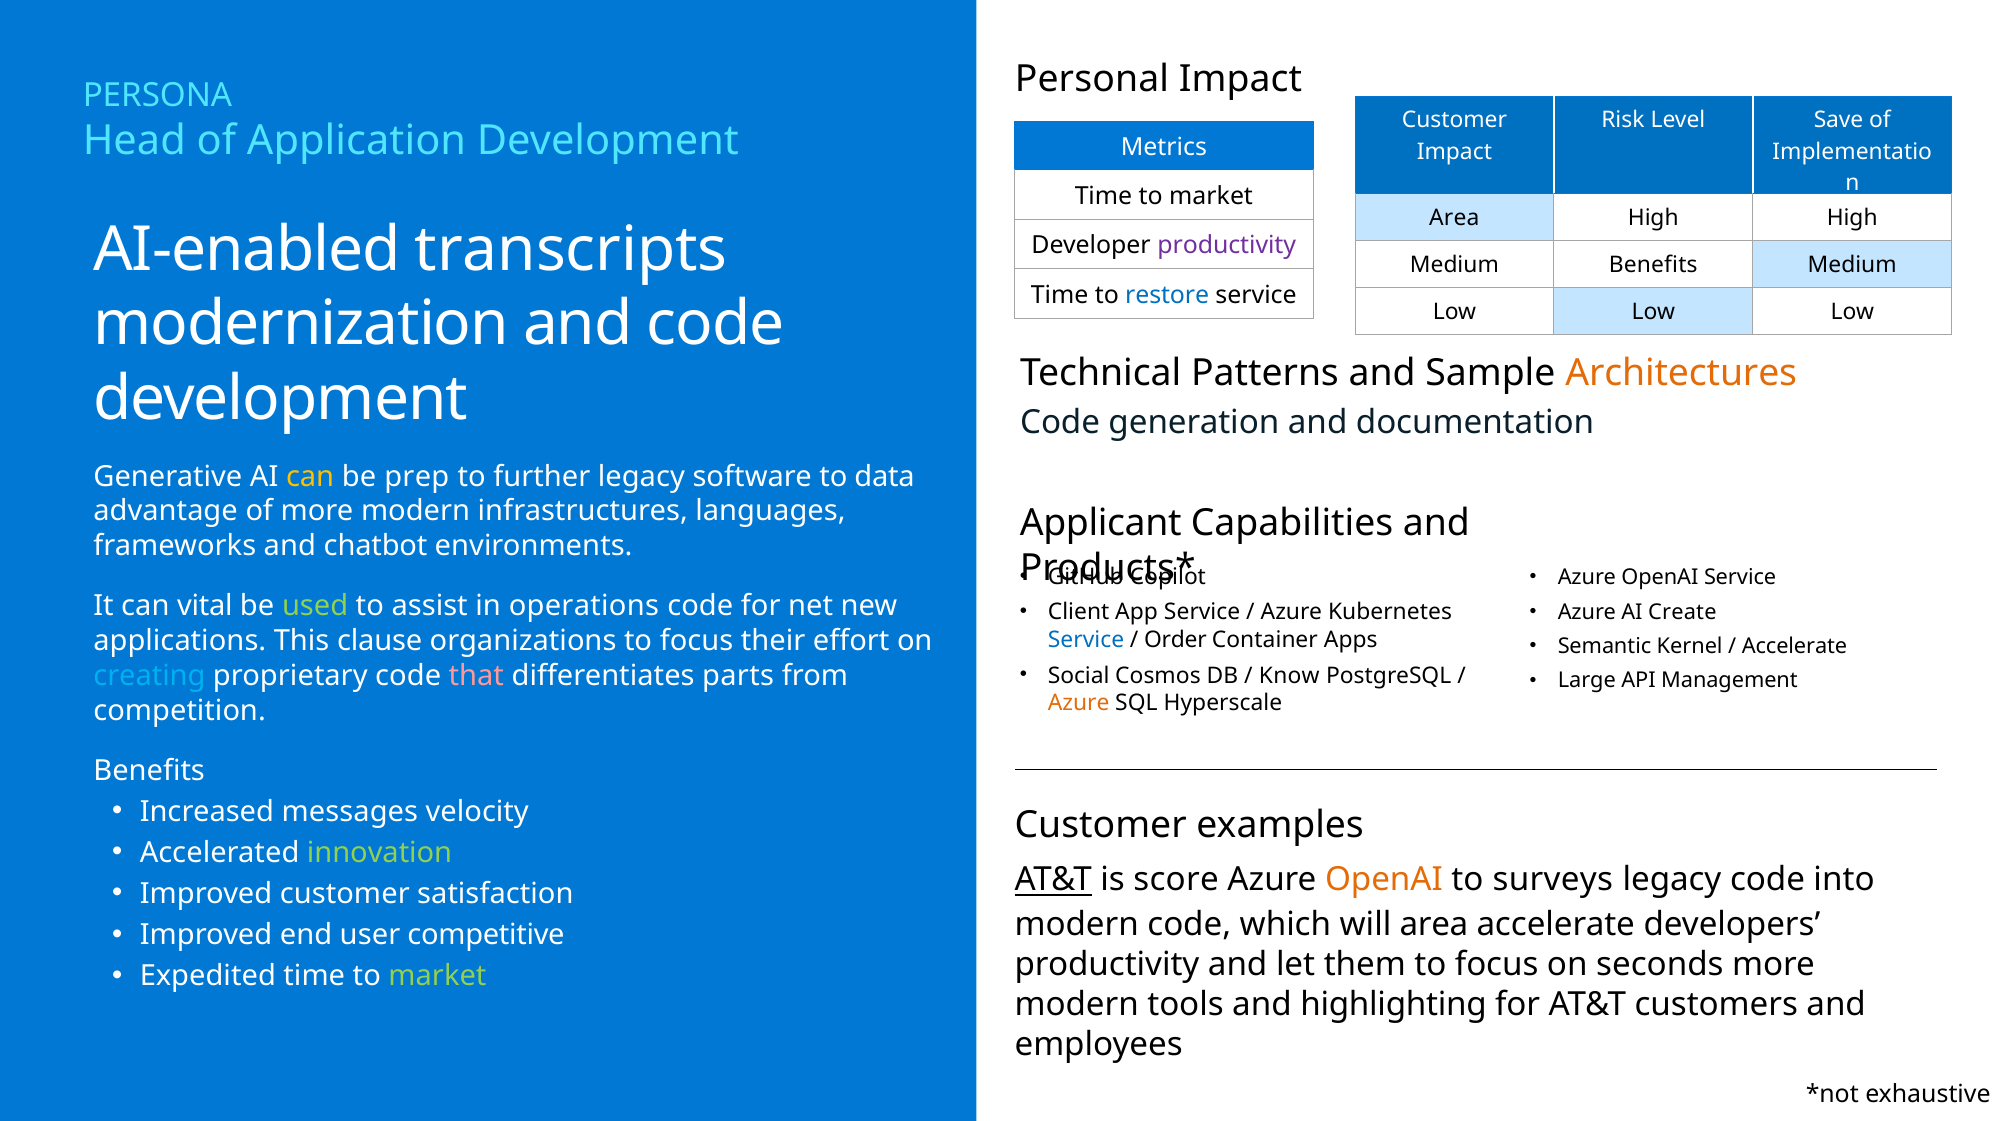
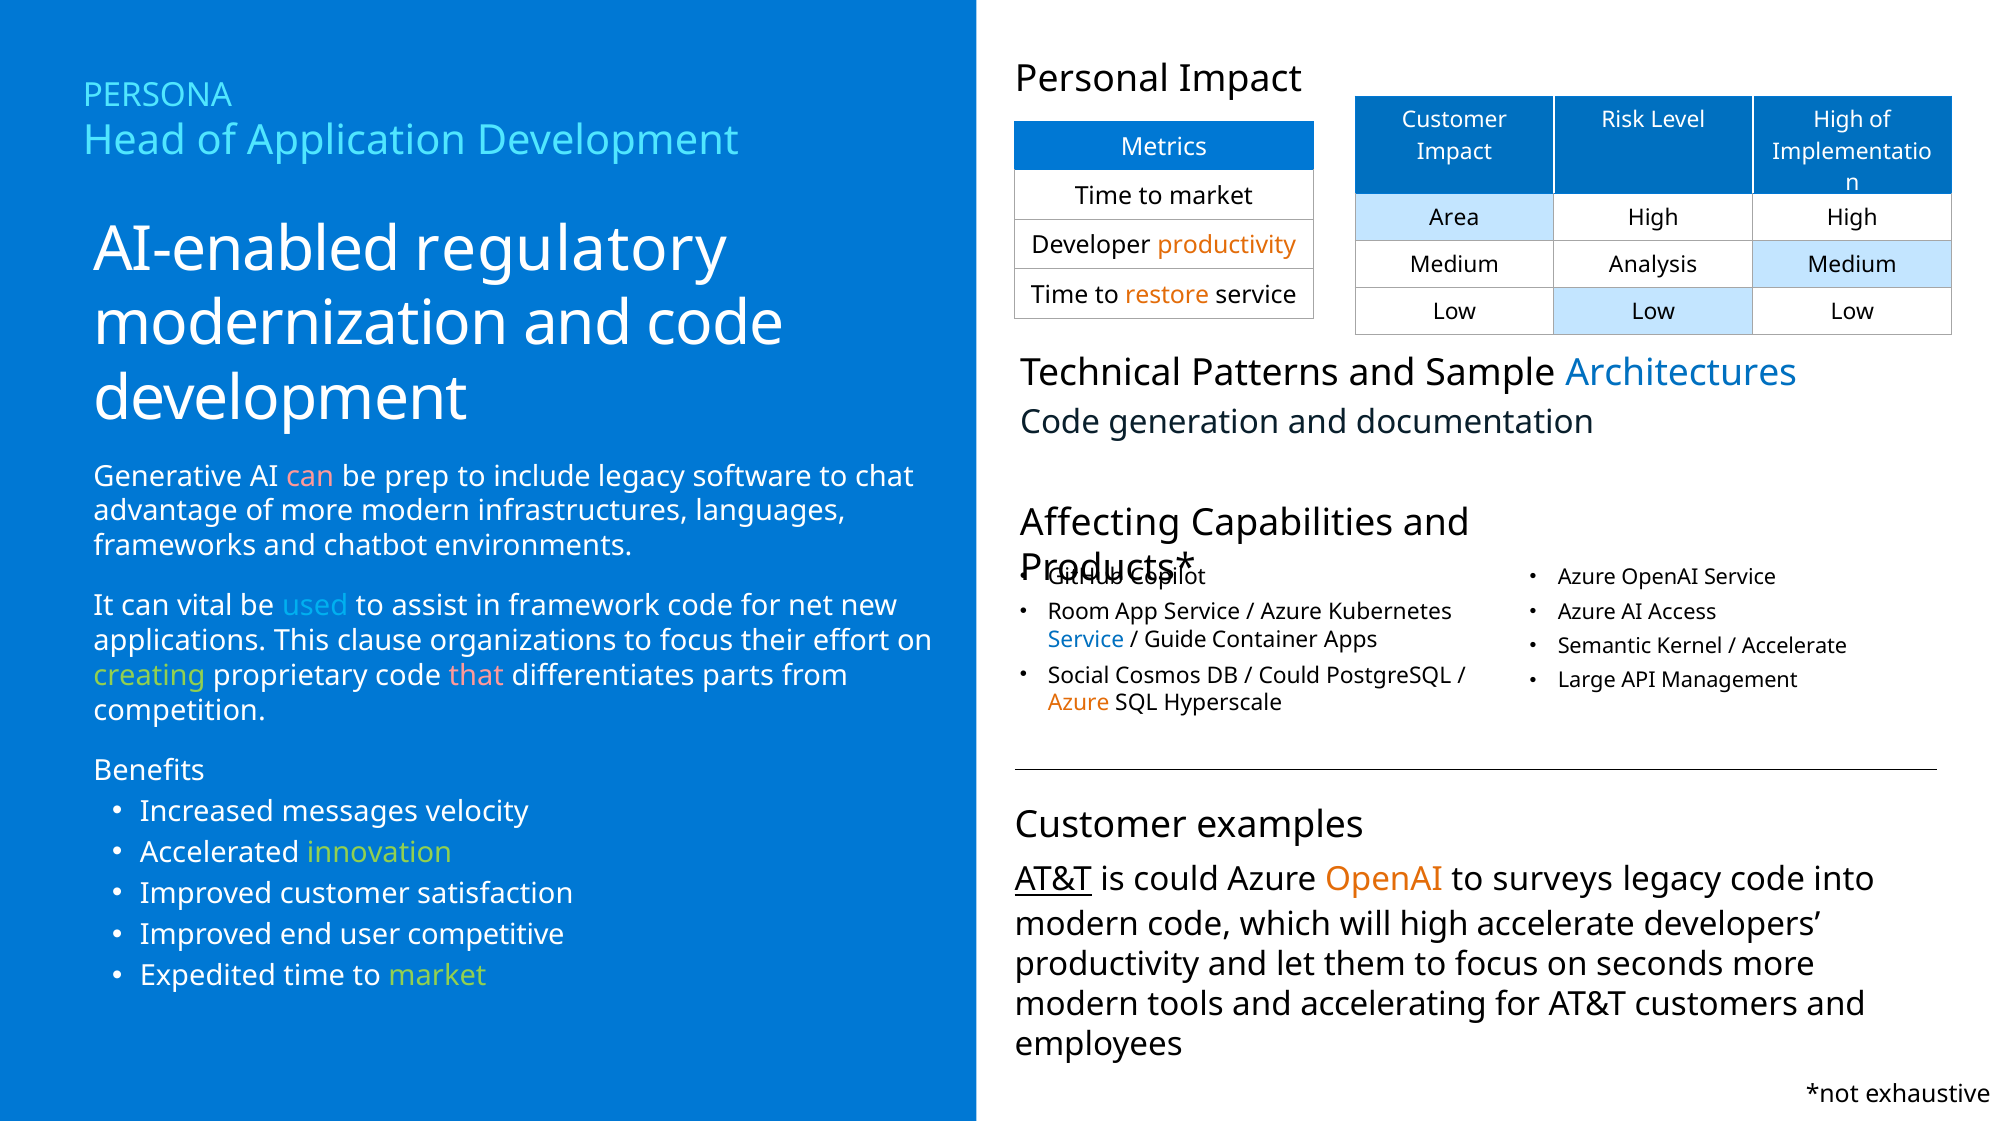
Level Save: Save -> High (1839, 120)
transcripts: transcripts -> regulatory (571, 250)
productivity colour: purple -> orange (1227, 245)
Medium Benefits: Benefits -> Analysis (1653, 265)
restore colour: blue -> orange (1167, 295)
Architectures colour: orange -> blue (1681, 374)
can colour: yellow -> pink (310, 476)
further: further -> include (542, 476)
data: data -> chat (884, 476)
Applicant: Applicant -> Affecting (1100, 523)
used colour: light green -> light blue (315, 606)
operations: operations -> framework (584, 606)
Client: Client -> Room (1079, 612)
Create: Create -> Access (1682, 612)
Order: Order -> Guide (1175, 640)
Know: Know -> Could (1289, 676)
creating colour: light blue -> light green (149, 676)
is score: score -> could (1176, 880)
will area: area -> high (1434, 925)
highlighting: highlighting -> accelerating (1394, 1005)
